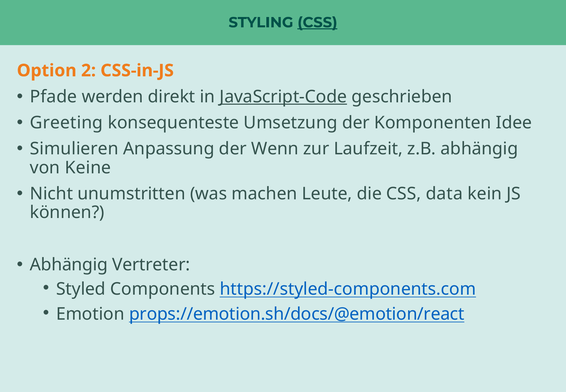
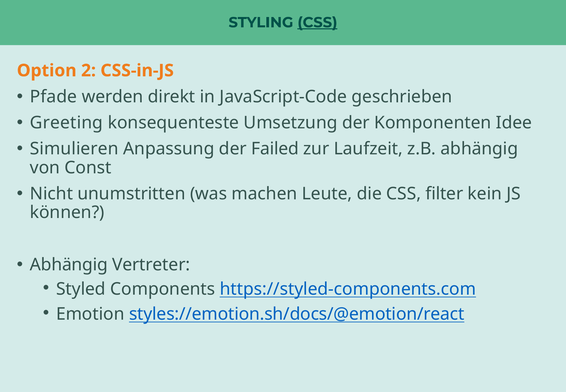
JavaScript-Code underline: present -> none (283, 97)
Wenn: Wenn -> Failed (275, 149)
Keine: Keine -> Const (88, 168)
data: data -> filter (444, 194)
props://emotion.sh/docs/@emotion/react: props://emotion.sh/docs/@emotion/react -> styles://emotion.sh/docs/@emotion/react (297, 314)
